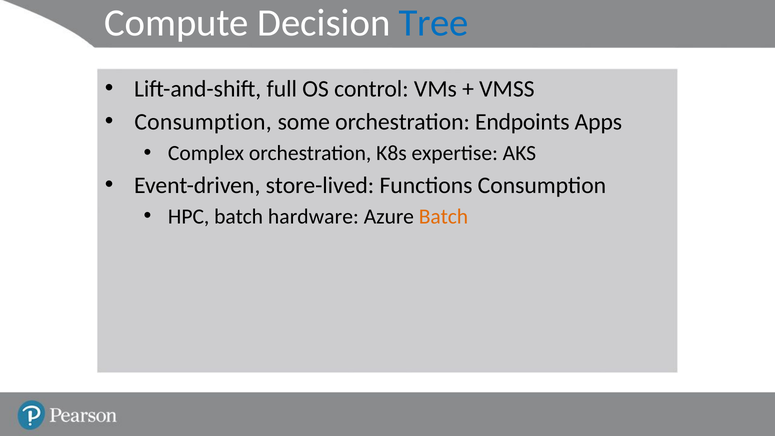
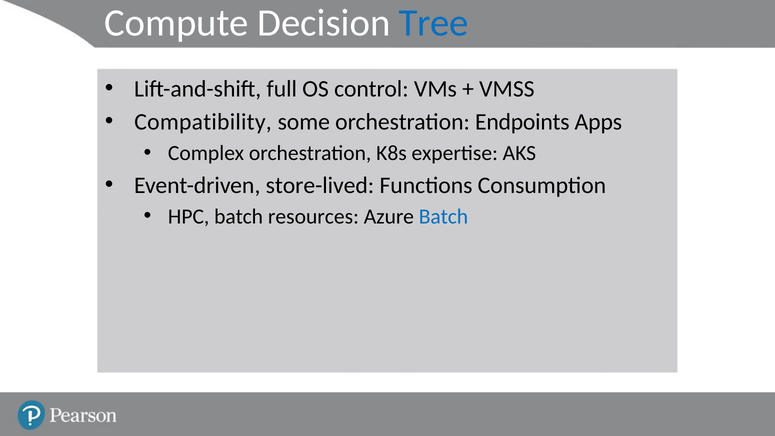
Consumption: Consumption -> Compatibility (203, 122)
hardware: hardware -> resources (313, 216)
Batch colour: orange -> blue (443, 216)
